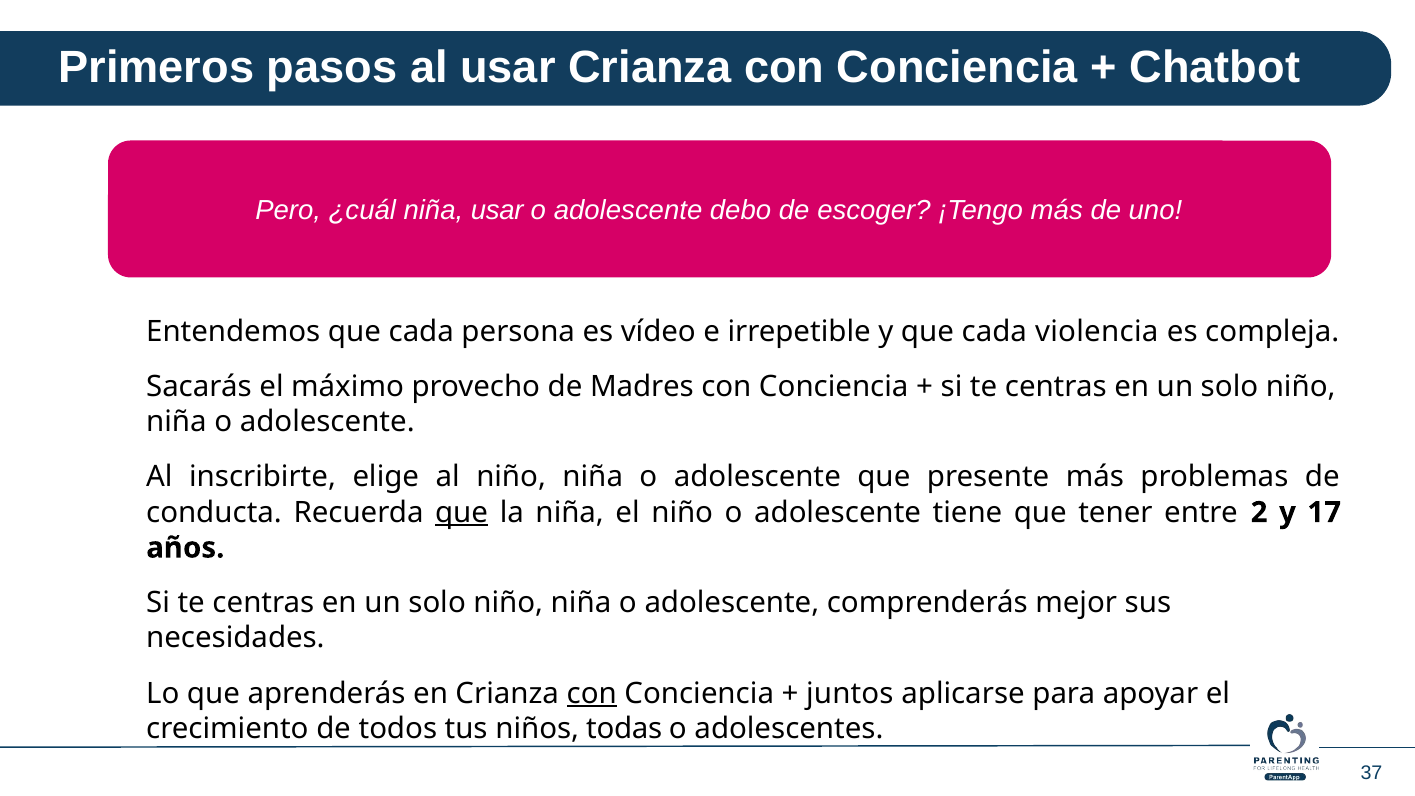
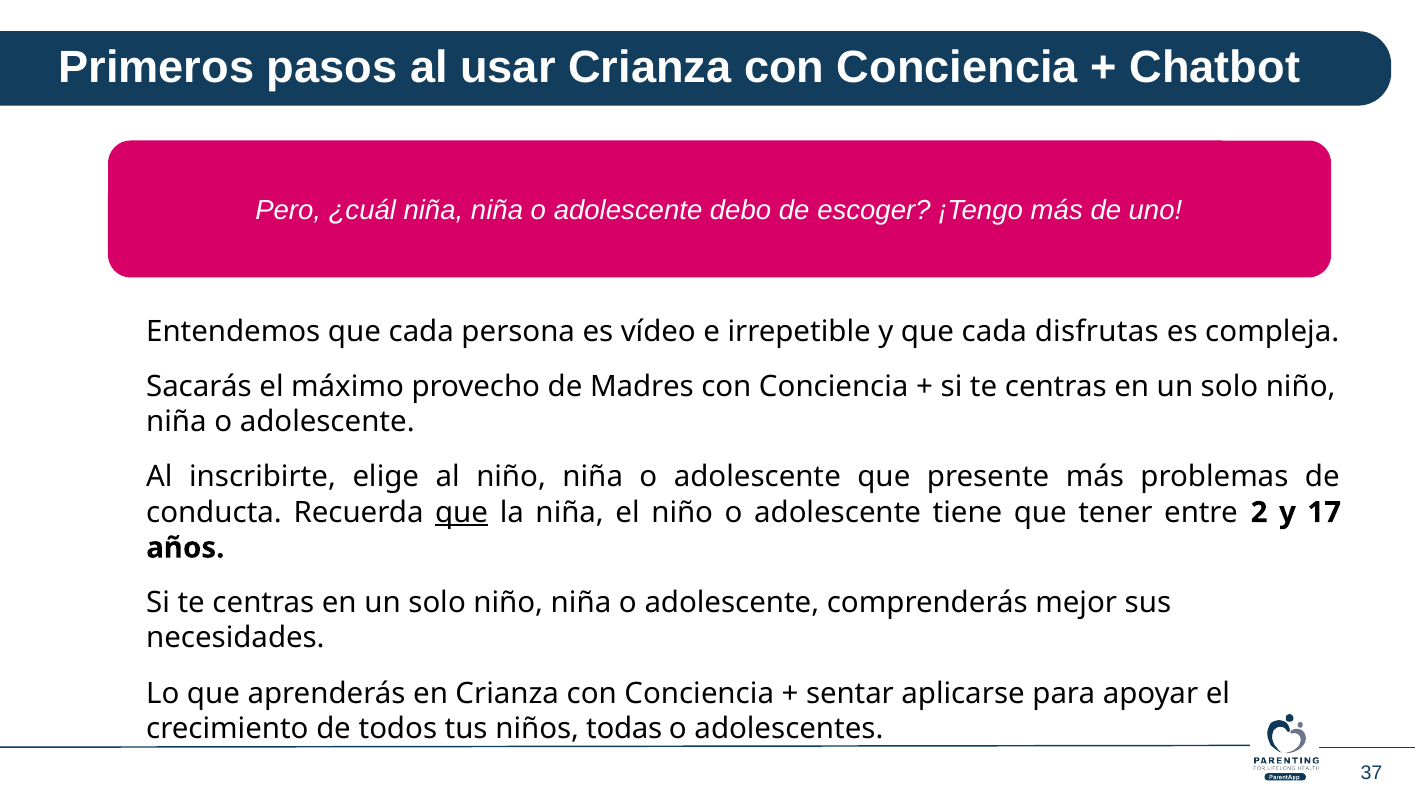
niña usar: usar -> niña (497, 211)
violencia: violencia -> disfrutas (1097, 332)
con underline: present -> none (592, 693)
juntos: juntos -> sentar (850, 693)
